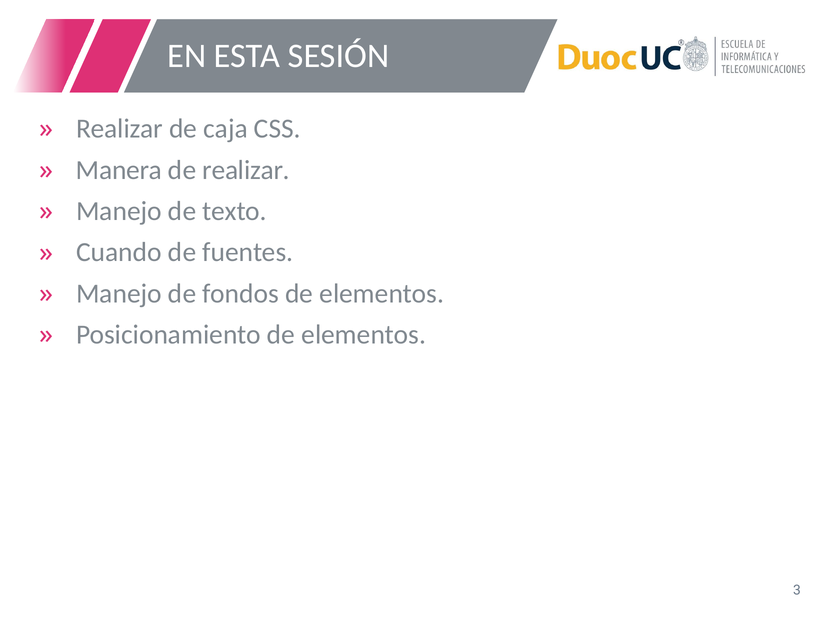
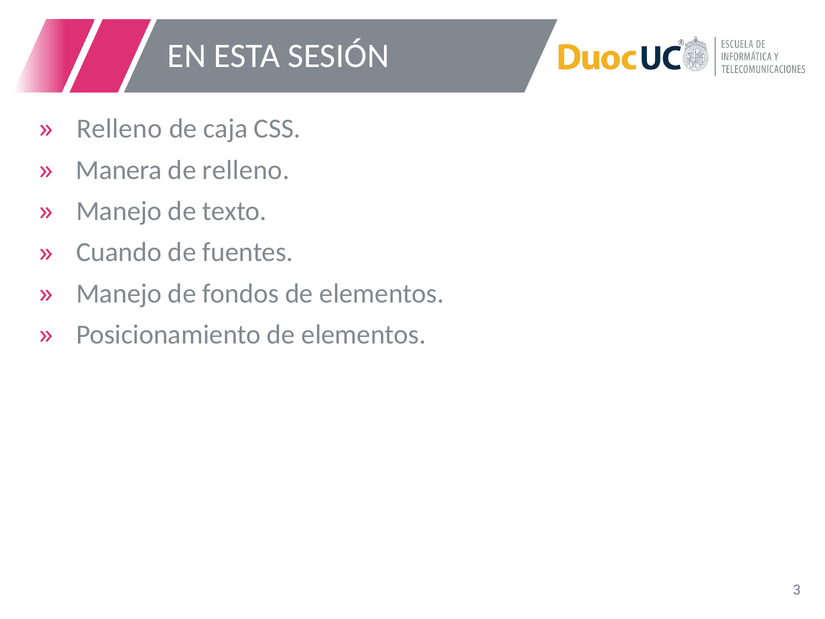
Realizar: Realizar -> Relleno (119, 129)
de realizar: realizar -> relleno (246, 170)
